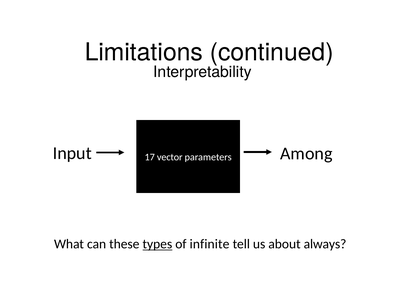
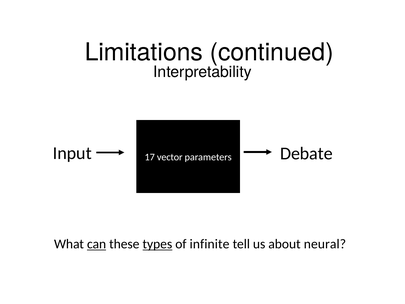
Among: Among -> Debate (306, 153)
can underline: none -> present (97, 244)
always: always -> neural (325, 244)
